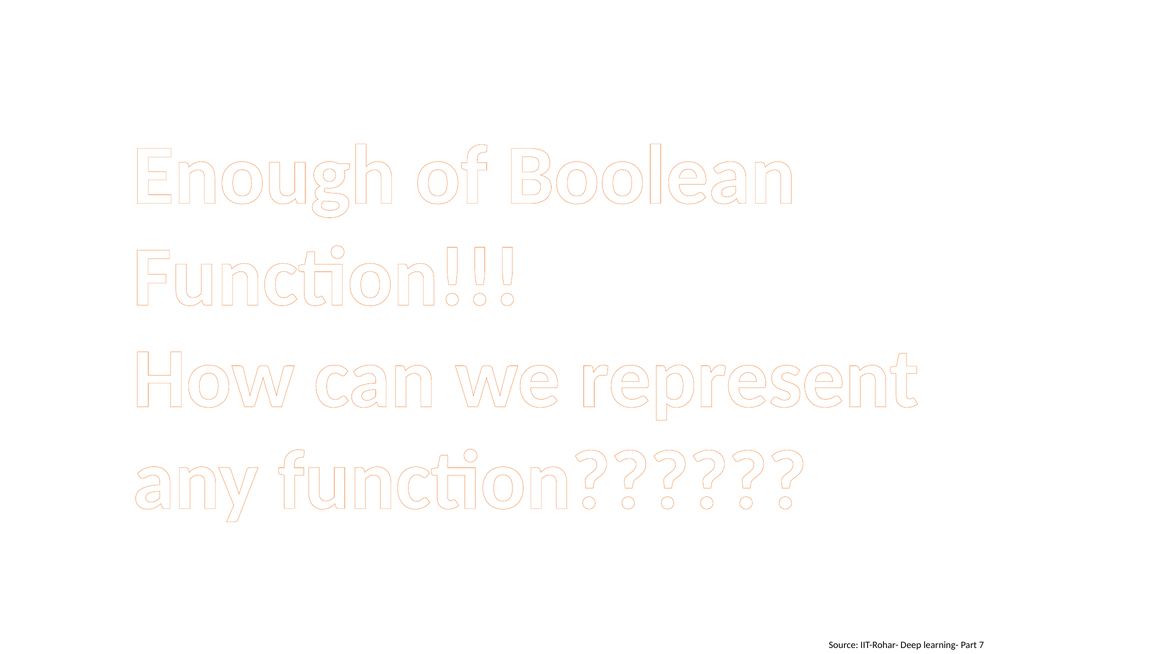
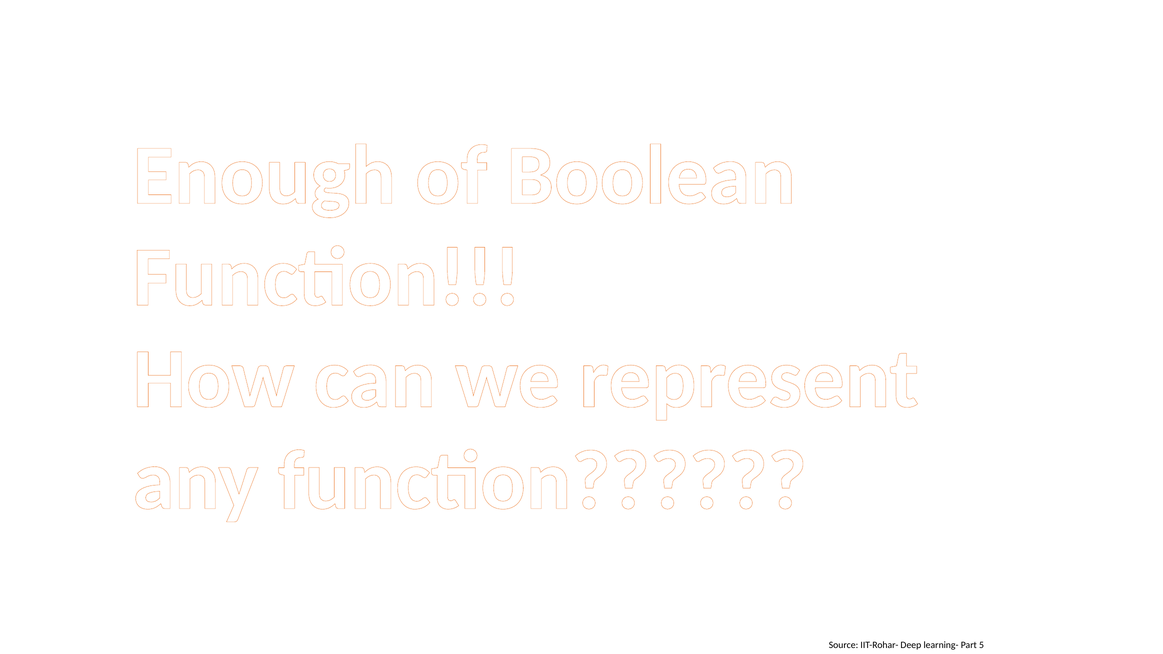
7: 7 -> 5 (982, 645)
